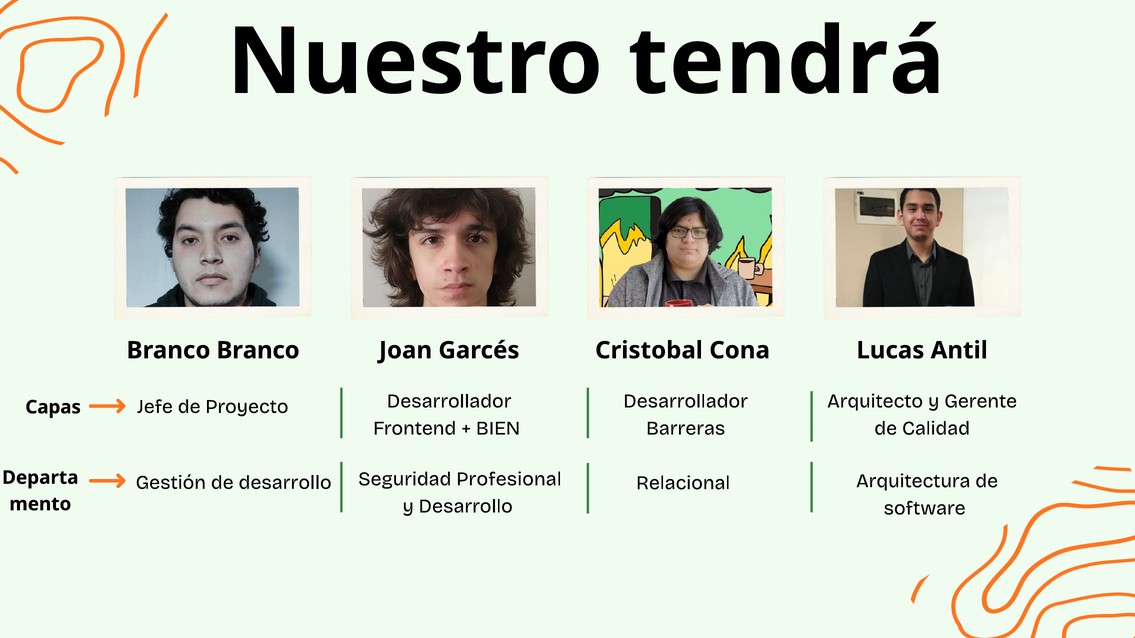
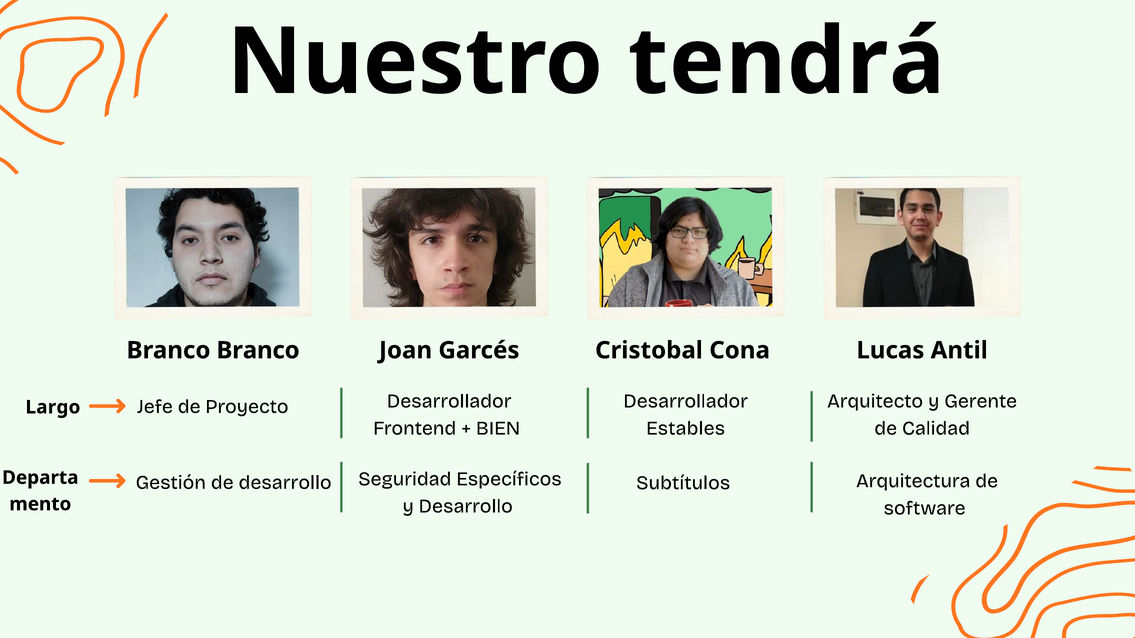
Capas: Capas -> Largo (53, 407)
Barreras: Barreras -> Estables (686, 428)
Profesional: Profesional -> Específicos (509, 479)
Relacional: Relacional -> Subtítulos (683, 483)
